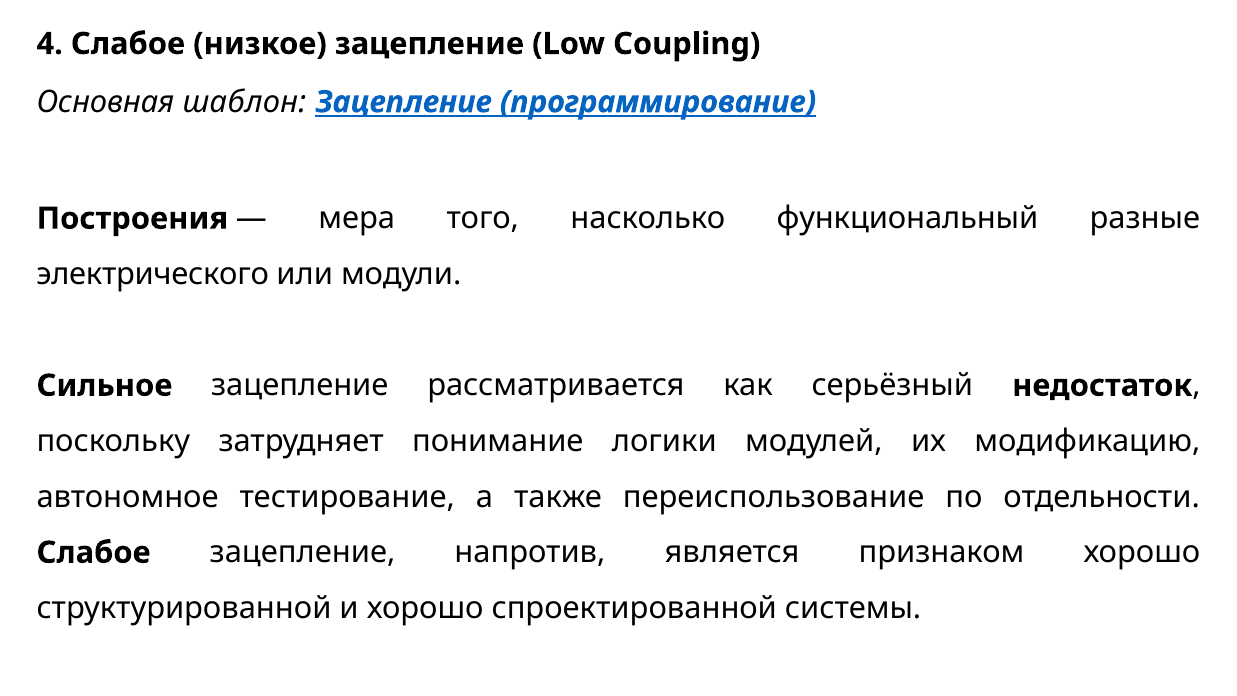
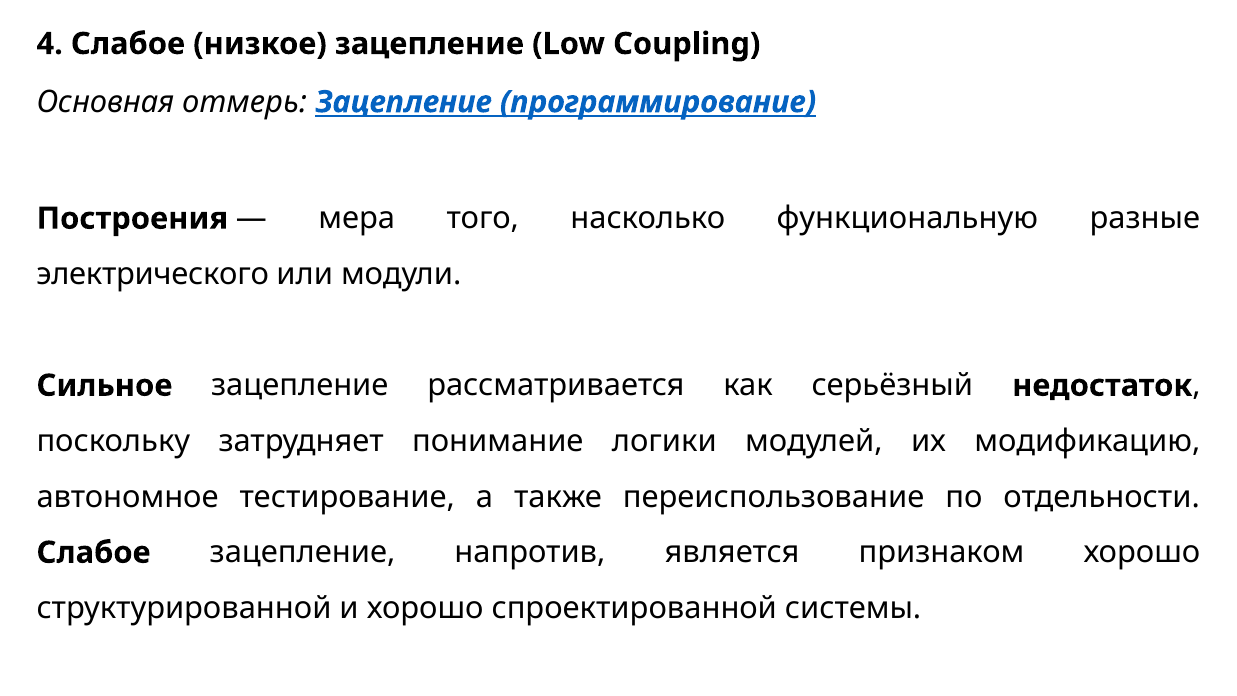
шаблон: шаблон -> отмерь (245, 102)
функциональный: функциональный -> функциональную (907, 218)
